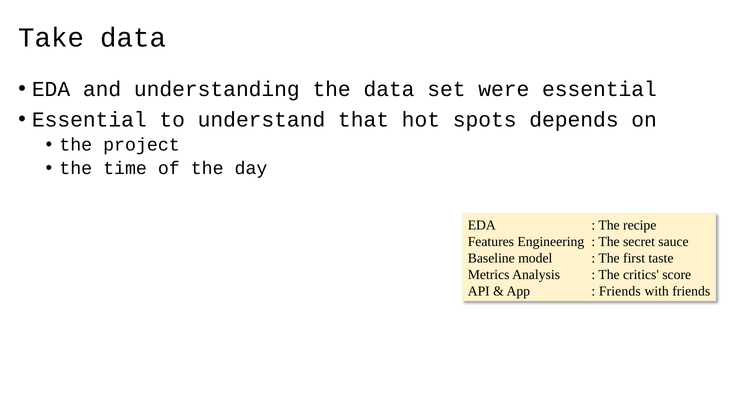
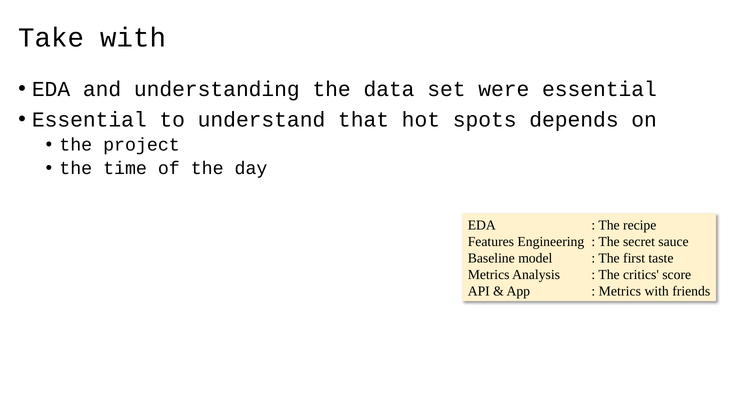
Take data: data -> with (133, 38)
Friends: Friends -> Metrics (620, 291)
